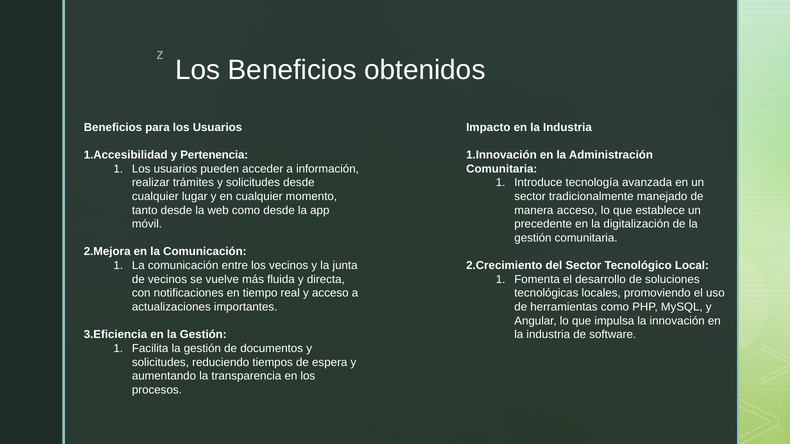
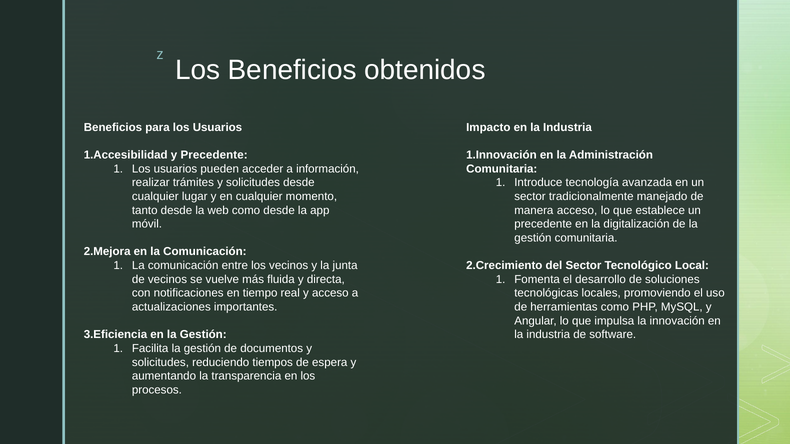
y Pertenencia: Pertenencia -> Precedente (214, 155)
